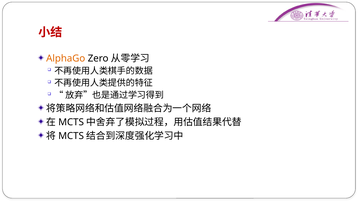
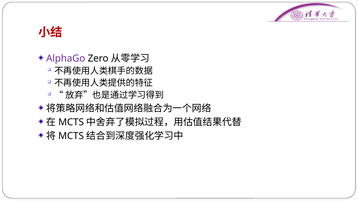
AlphaGo colour: orange -> purple (66, 59)
